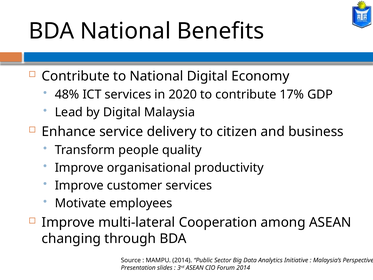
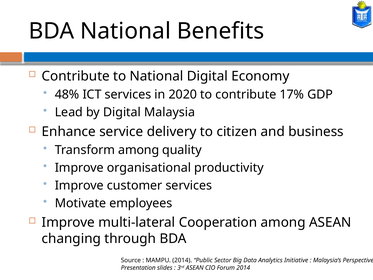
Transform people: people -> among (139, 150)
